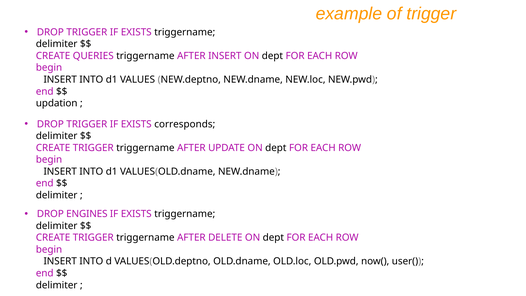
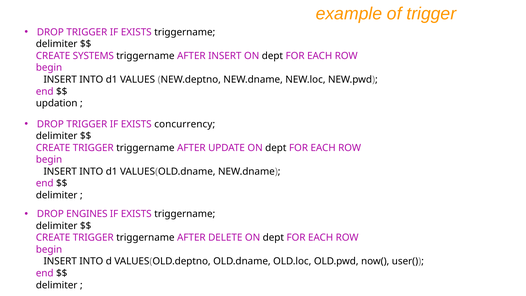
QUERIES: QUERIES -> SYSTEMS (93, 56)
corresponds: corresponds -> concurrency (185, 124)
